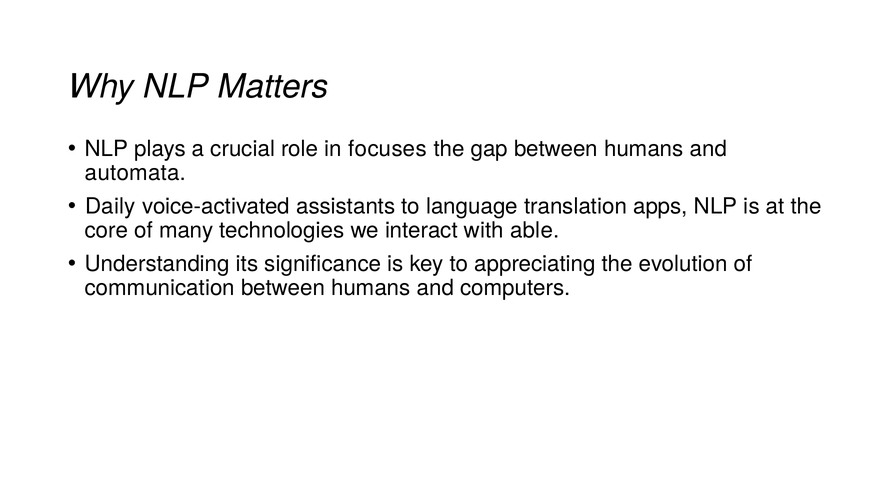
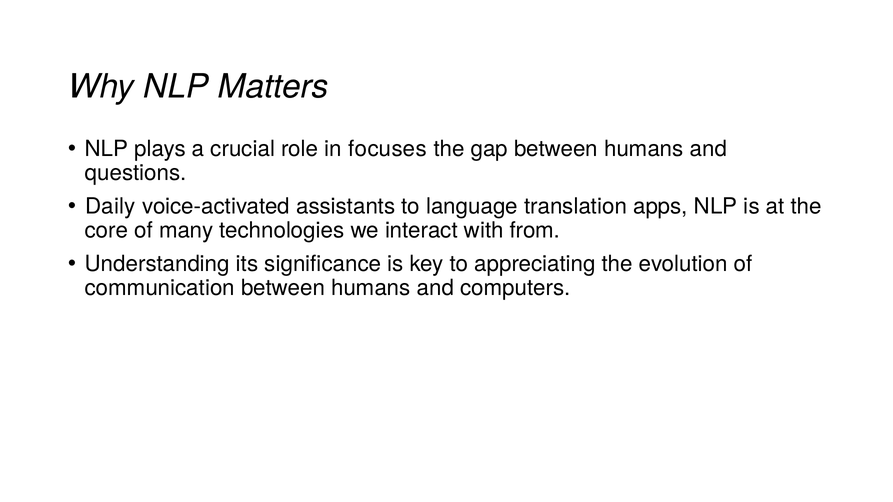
automata: automata -> questions (136, 173)
able: able -> from (535, 231)
